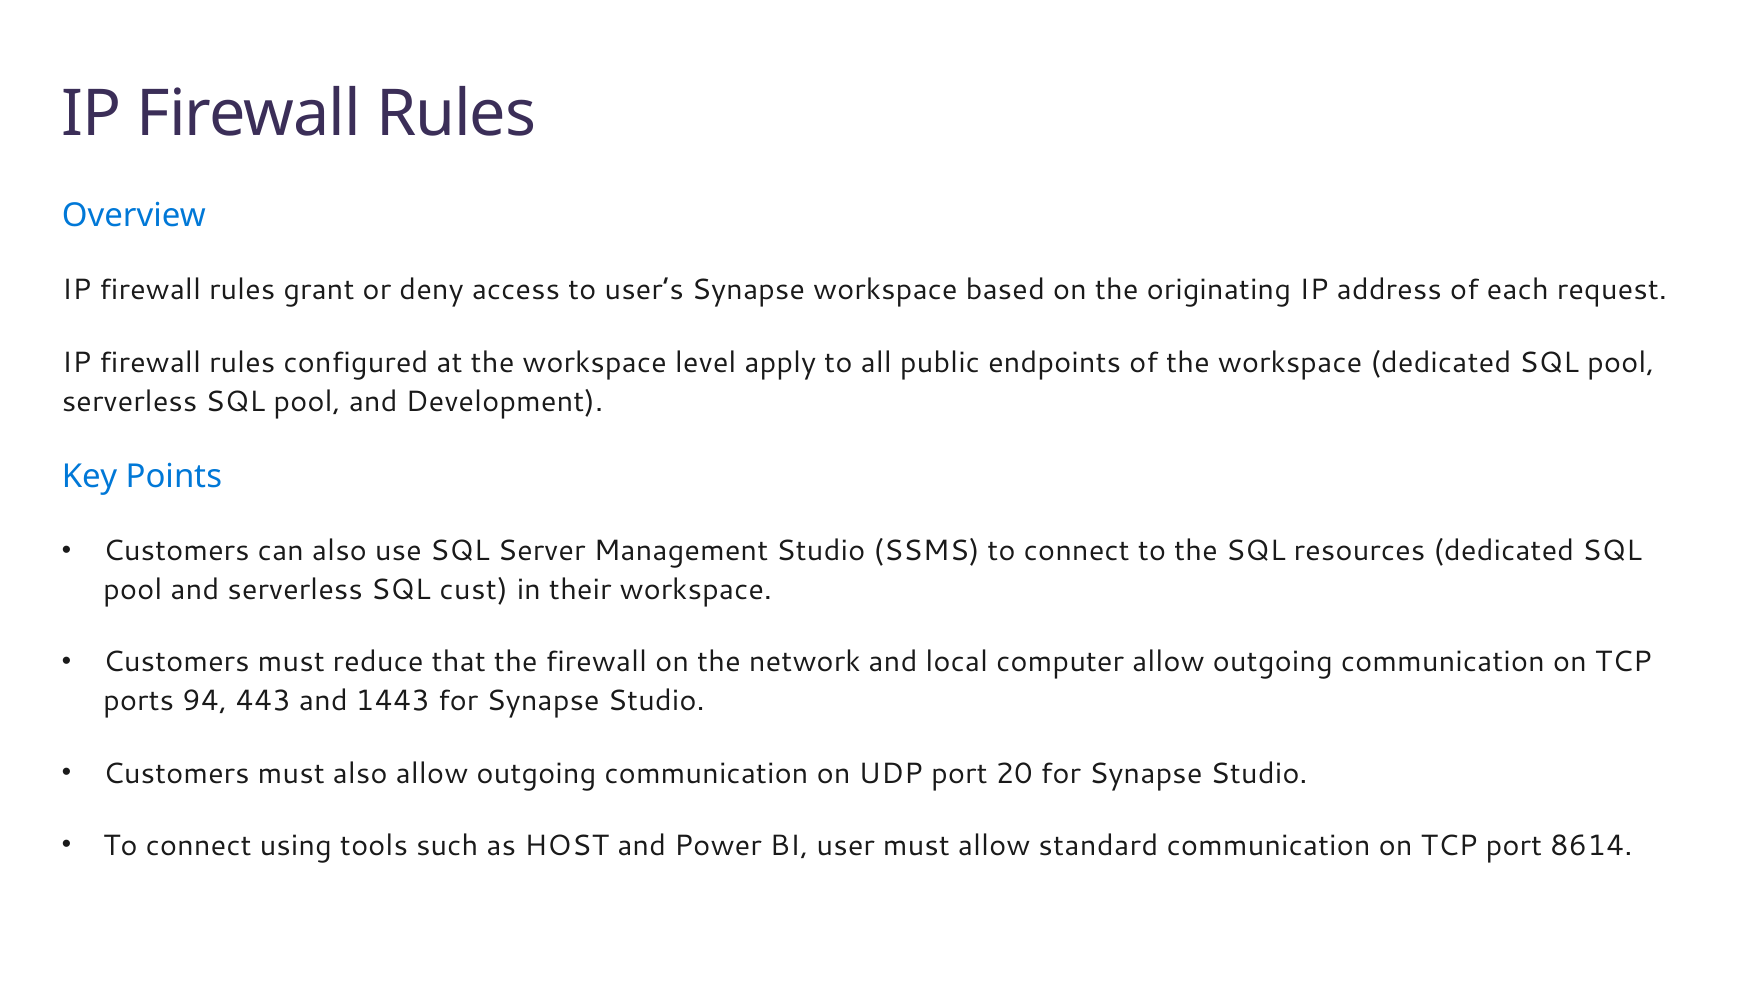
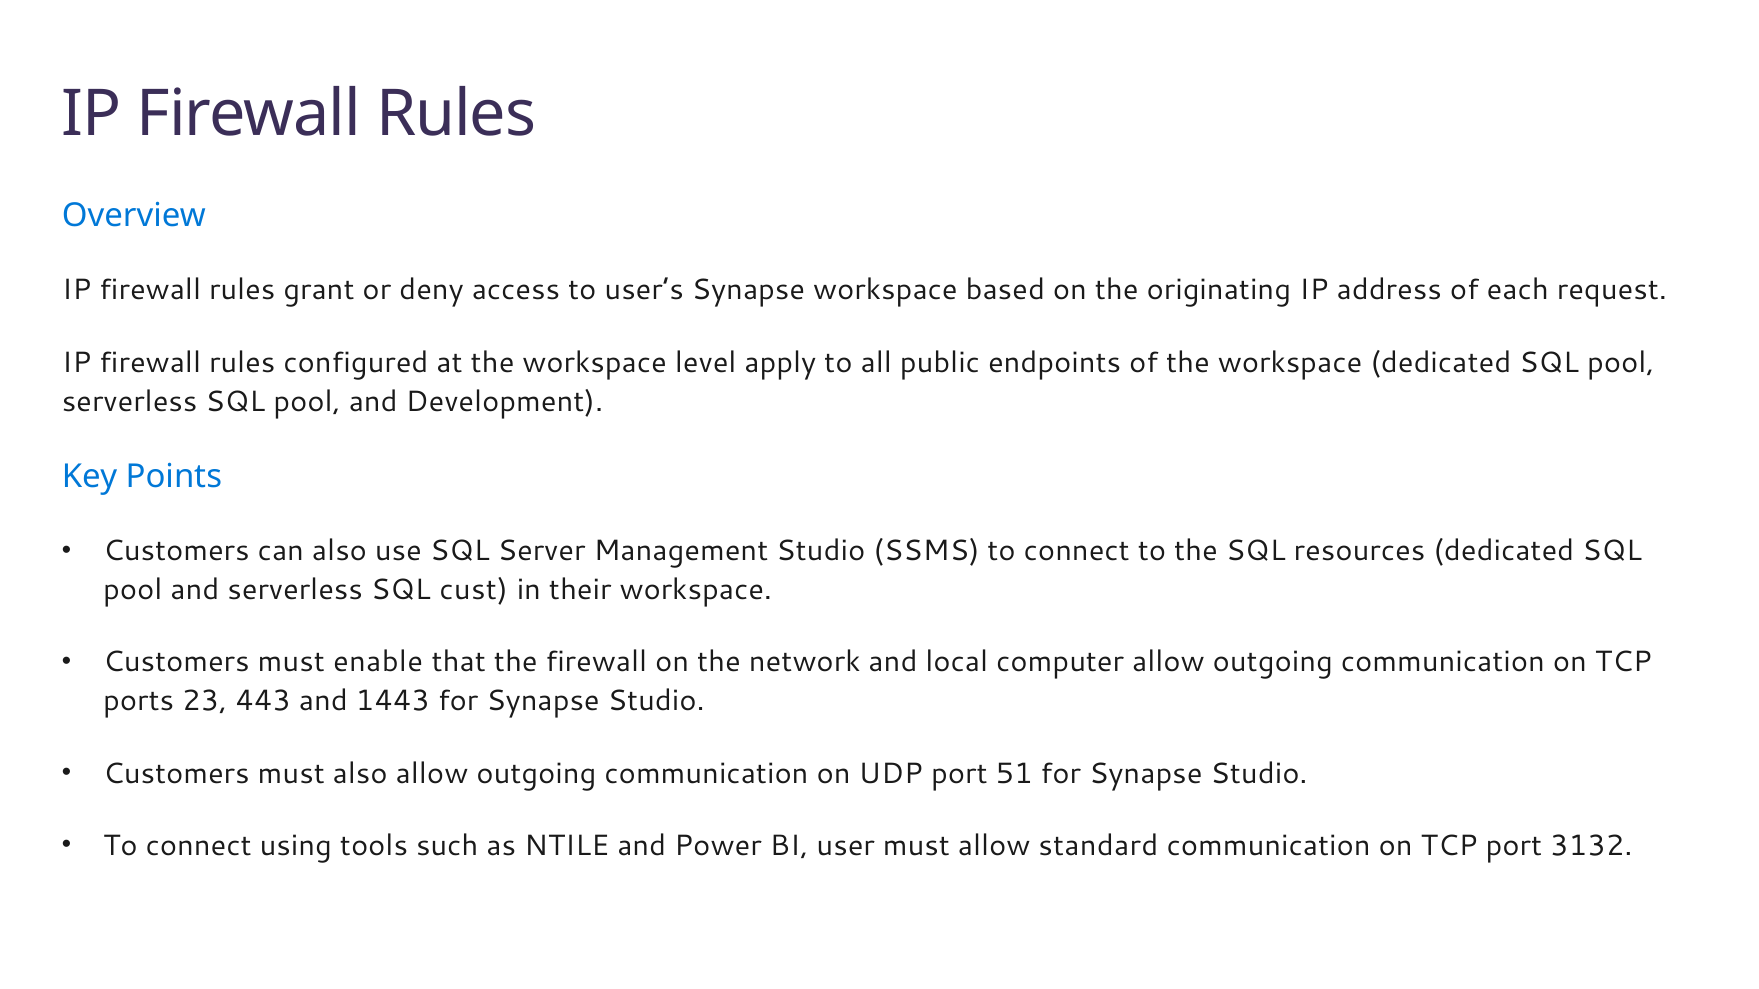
reduce: reduce -> enable (378, 663)
94: 94 -> 23 (205, 701)
20: 20 -> 51 (1014, 774)
HOST: HOST -> NTILE (567, 846)
8614: 8614 -> 3132 (1591, 846)
